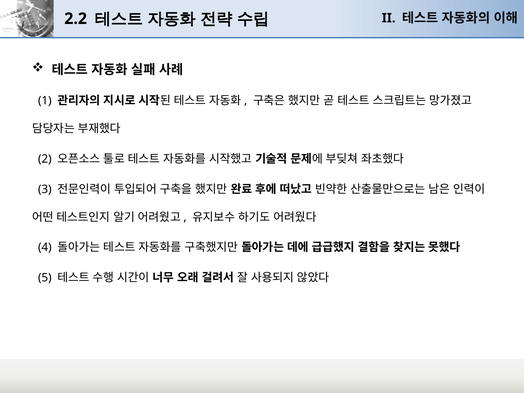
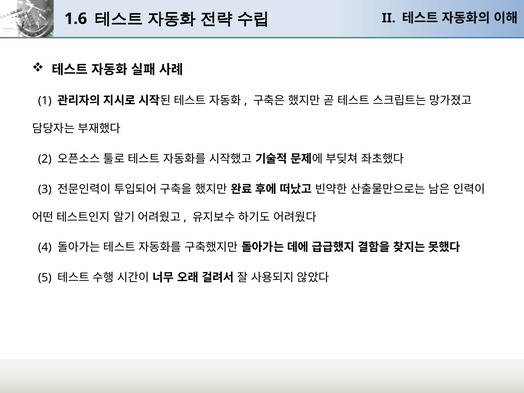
2.2: 2.2 -> 1.6 (76, 19)
